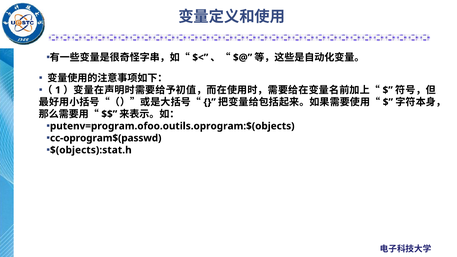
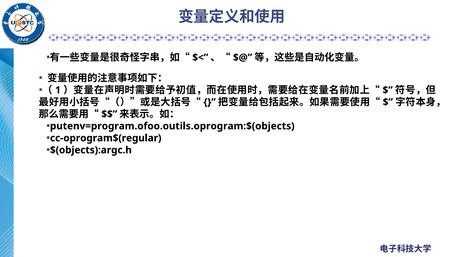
cc-oprogram$(passwd: cc-oprogram$(passwd -> cc-oprogram$(regular (106, 138)
$(objects):stat.h: $(objects):stat.h -> $(objects):argc.h (91, 150)
